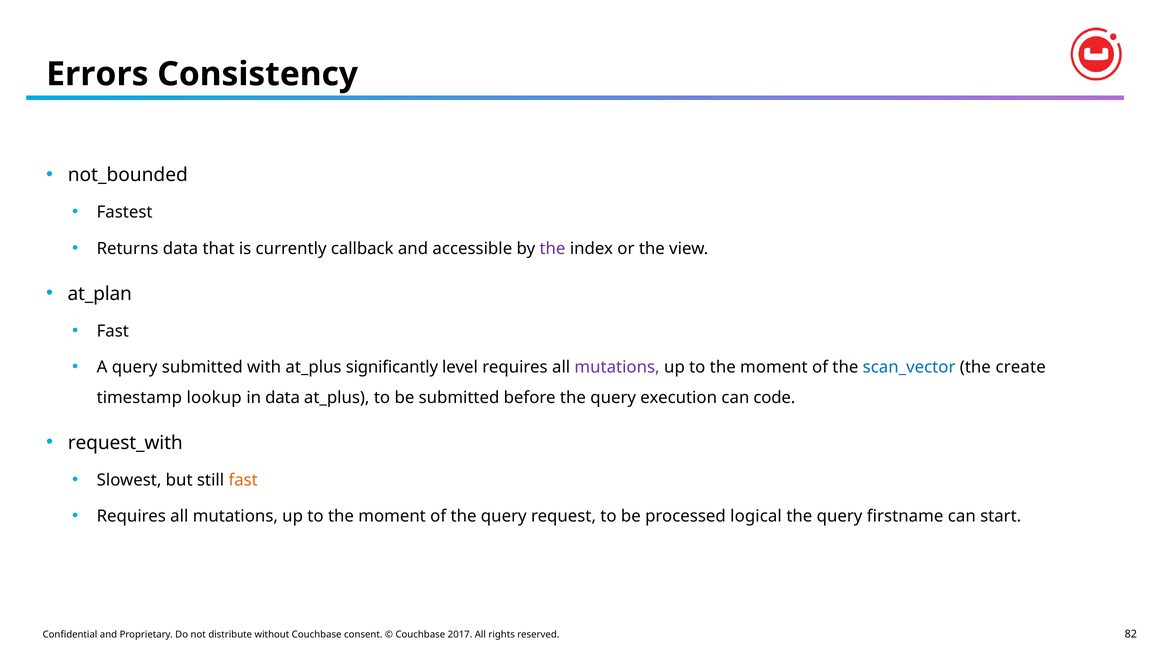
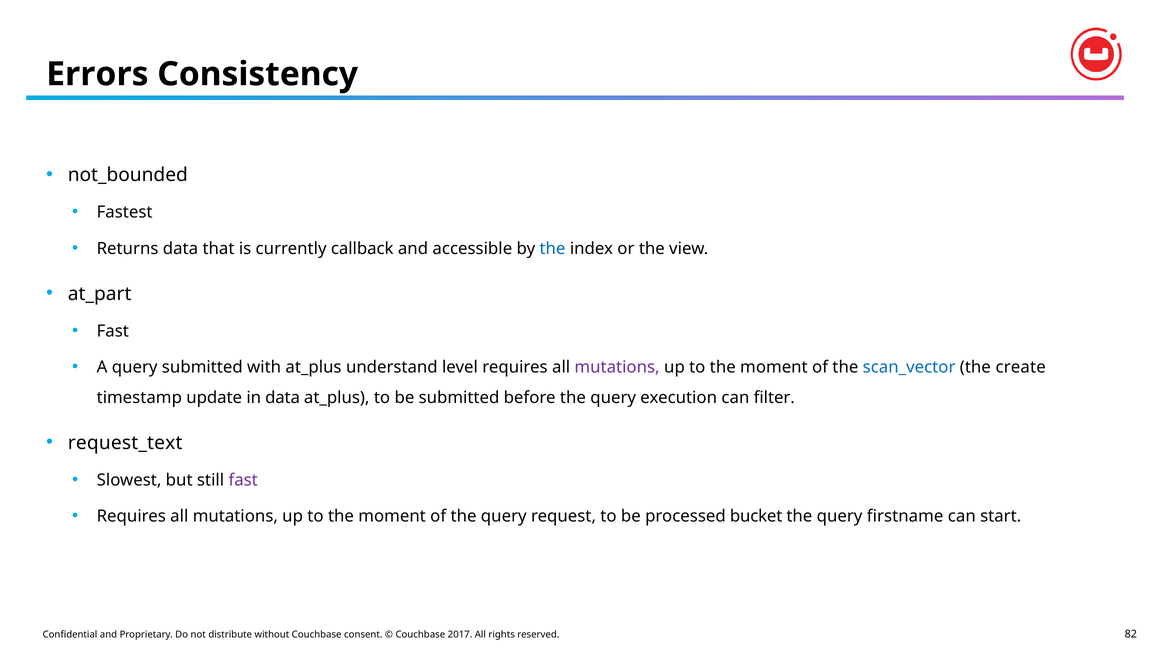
the colour: purple -> blue (552, 249)
at_plan: at_plan -> at_part (100, 294)
significantly: significantly -> understand (392, 368)
lookup: lookup -> update (214, 398)
code: code -> filter (774, 398)
request_with: request_with -> request_text (125, 443)
fast colour: orange -> purple (243, 480)
logical: logical -> bucket (756, 517)
